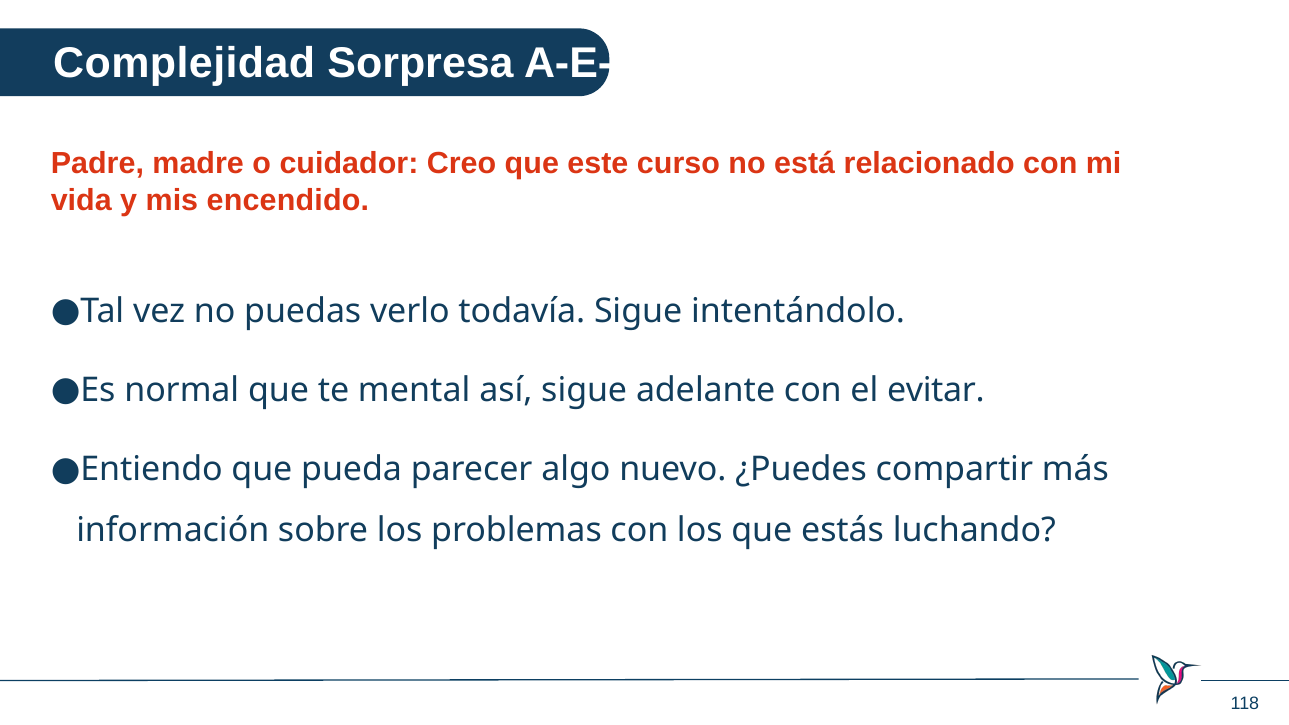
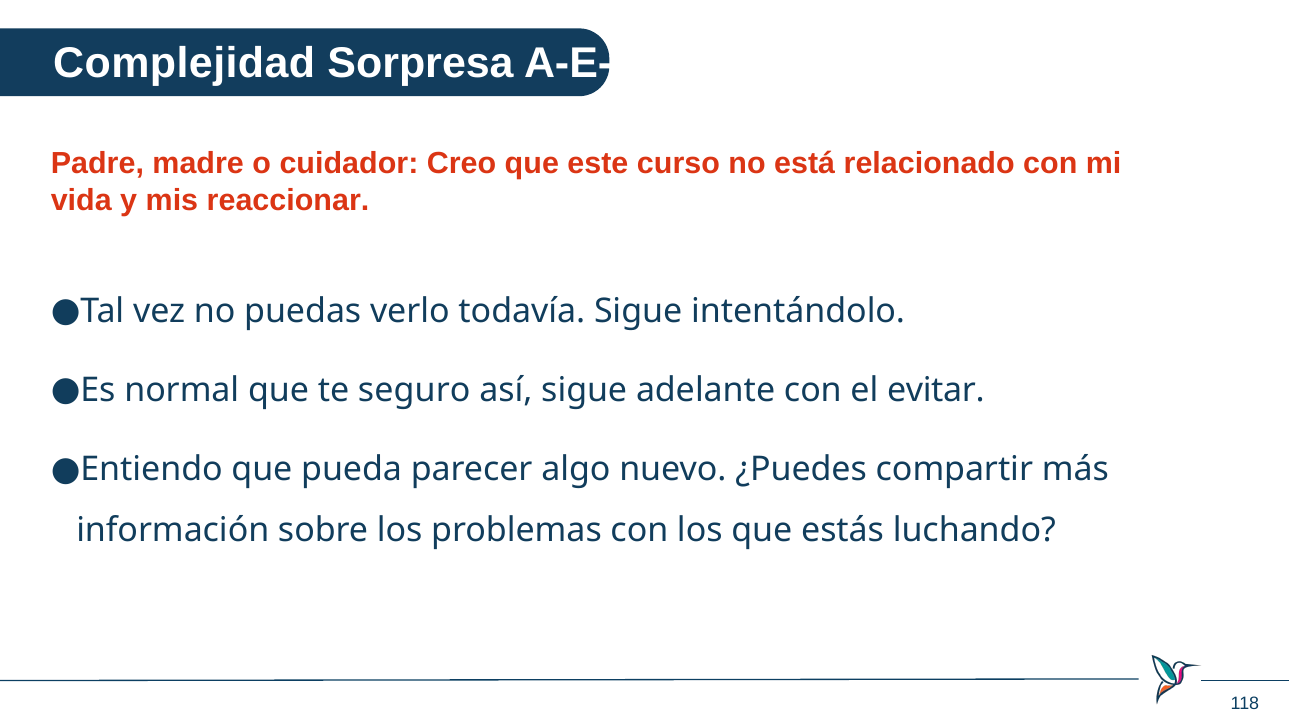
encendido: encendido -> reaccionar (288, 200)
mental: mental -> seguro (414, 390)
